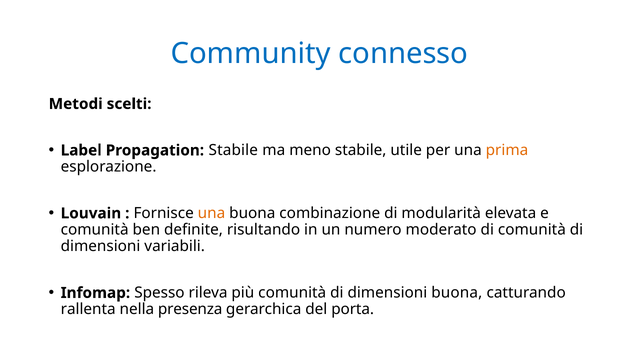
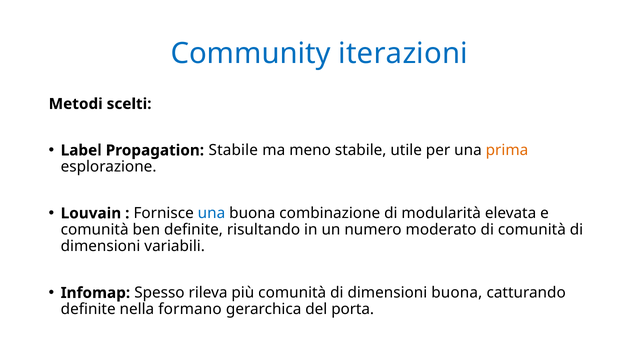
connesso: connesso -> iterazioni (403, 54)
una colour: orange -> blue (211, 213)
rallenta: rallenta -> definite (88, 309)
presenza: presenza -> formano (190, 309)
